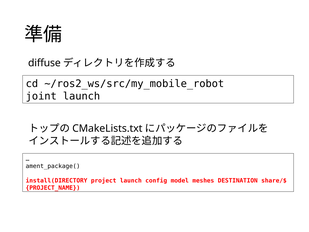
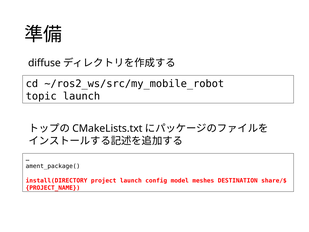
joint: joint -> topic (41, 96)
